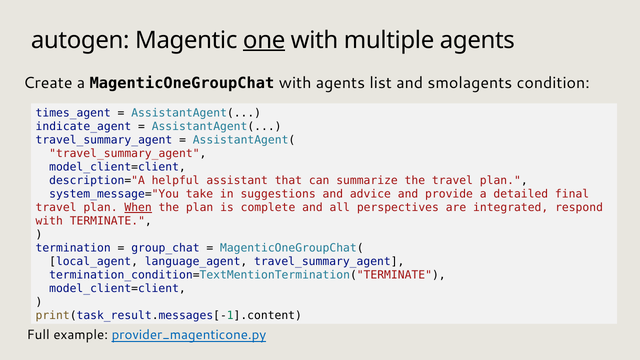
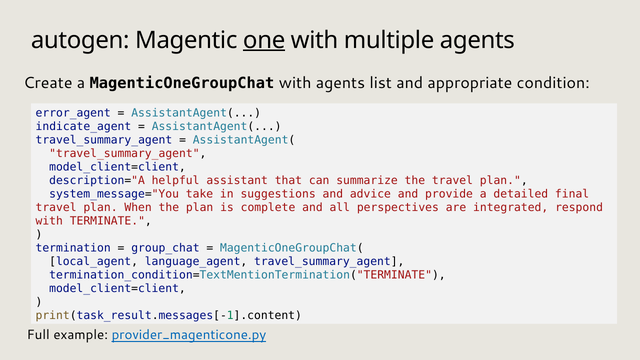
smolagents: smolagents -> appropriate (470, 83)
times_agent: times_agent -> error_agent (73, 113)
When underline: present -> none (138, 208)
